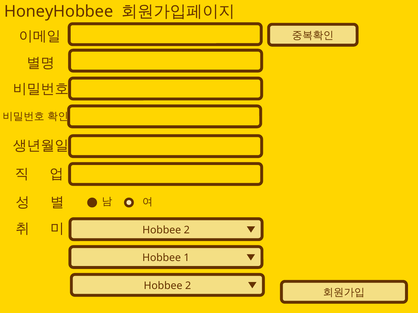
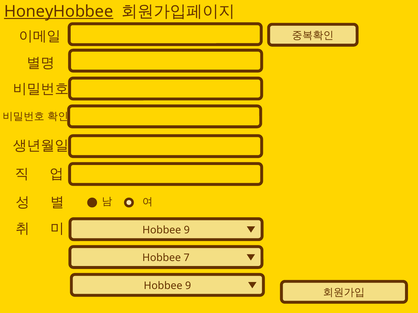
HoneyHobbee underline: none -> present (59, 11)
2: 2 -> 9 (187, 230)
1: 1 -> 7 (187, 258)
2: 2 -> 9 (188, 286)
